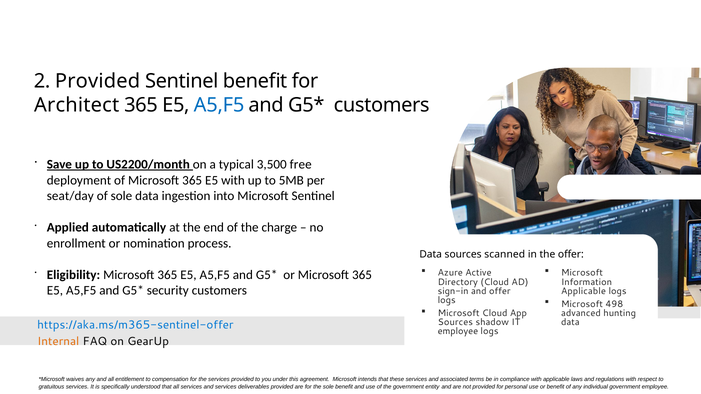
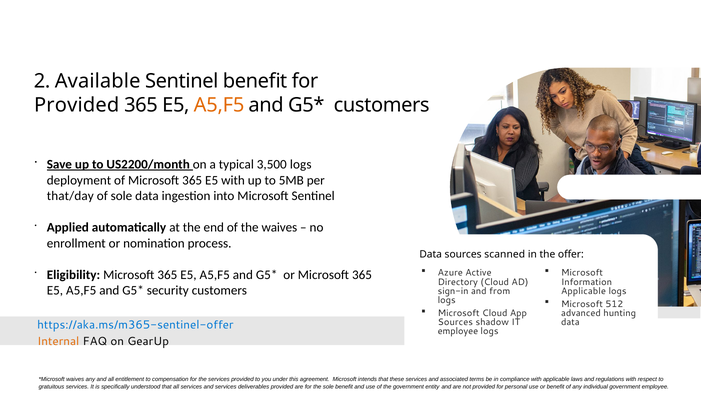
2 Provided: Provided -> Available (98, 81)
Architect: Architect -> Provided (77, 105)
A5,F5 colour: blue -> orange (219, 105)
3,500 free: free -> logs (301, 164)
seat/day: seat/day -> that/day (70, 196)
the charge: charge -> waives (279, 228)
and offer: offer -> from (500, 291)
498: 498 -> 512 (614, 304)
